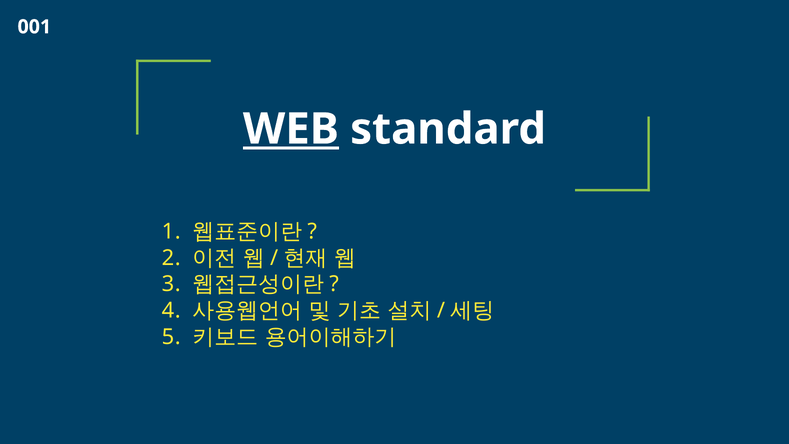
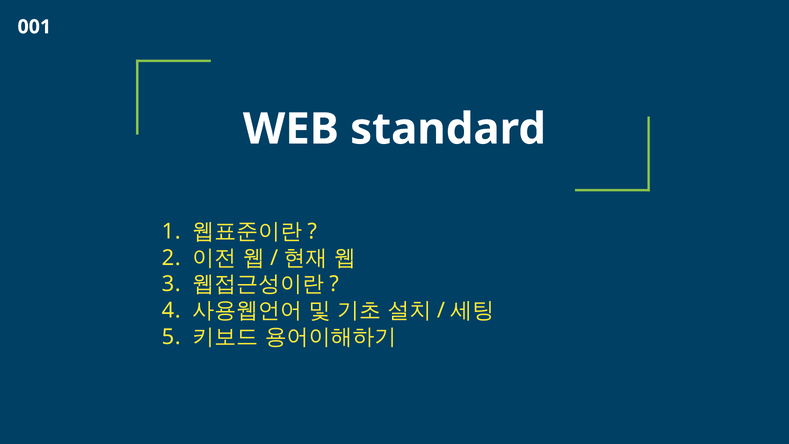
WEB underline: present -> none (291, 129)
